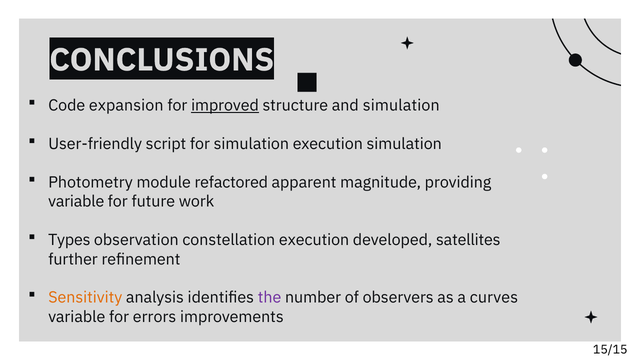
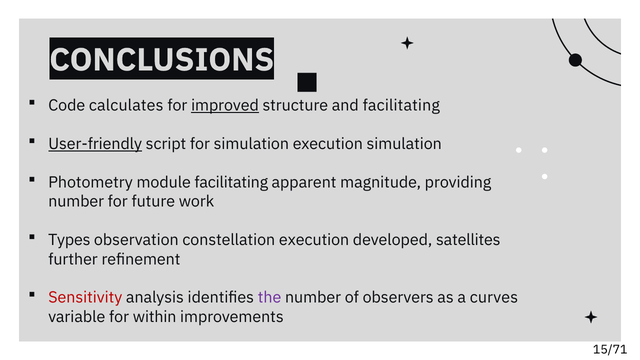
expansion: expansion -> calculates (126, 106)
and simulation: simulation -> facilitating (401, 106)
User-friendly underline: none -> present (95, 144)
module refactored: refactored -> facilitating (231, 182)
variable: variable -> number (76, 202)
Sensitivity colour: orange -> red (85, 298)
errors: errors -> within (155, 317)
15/15: 15/15 -> 15/71 (610, 350)
